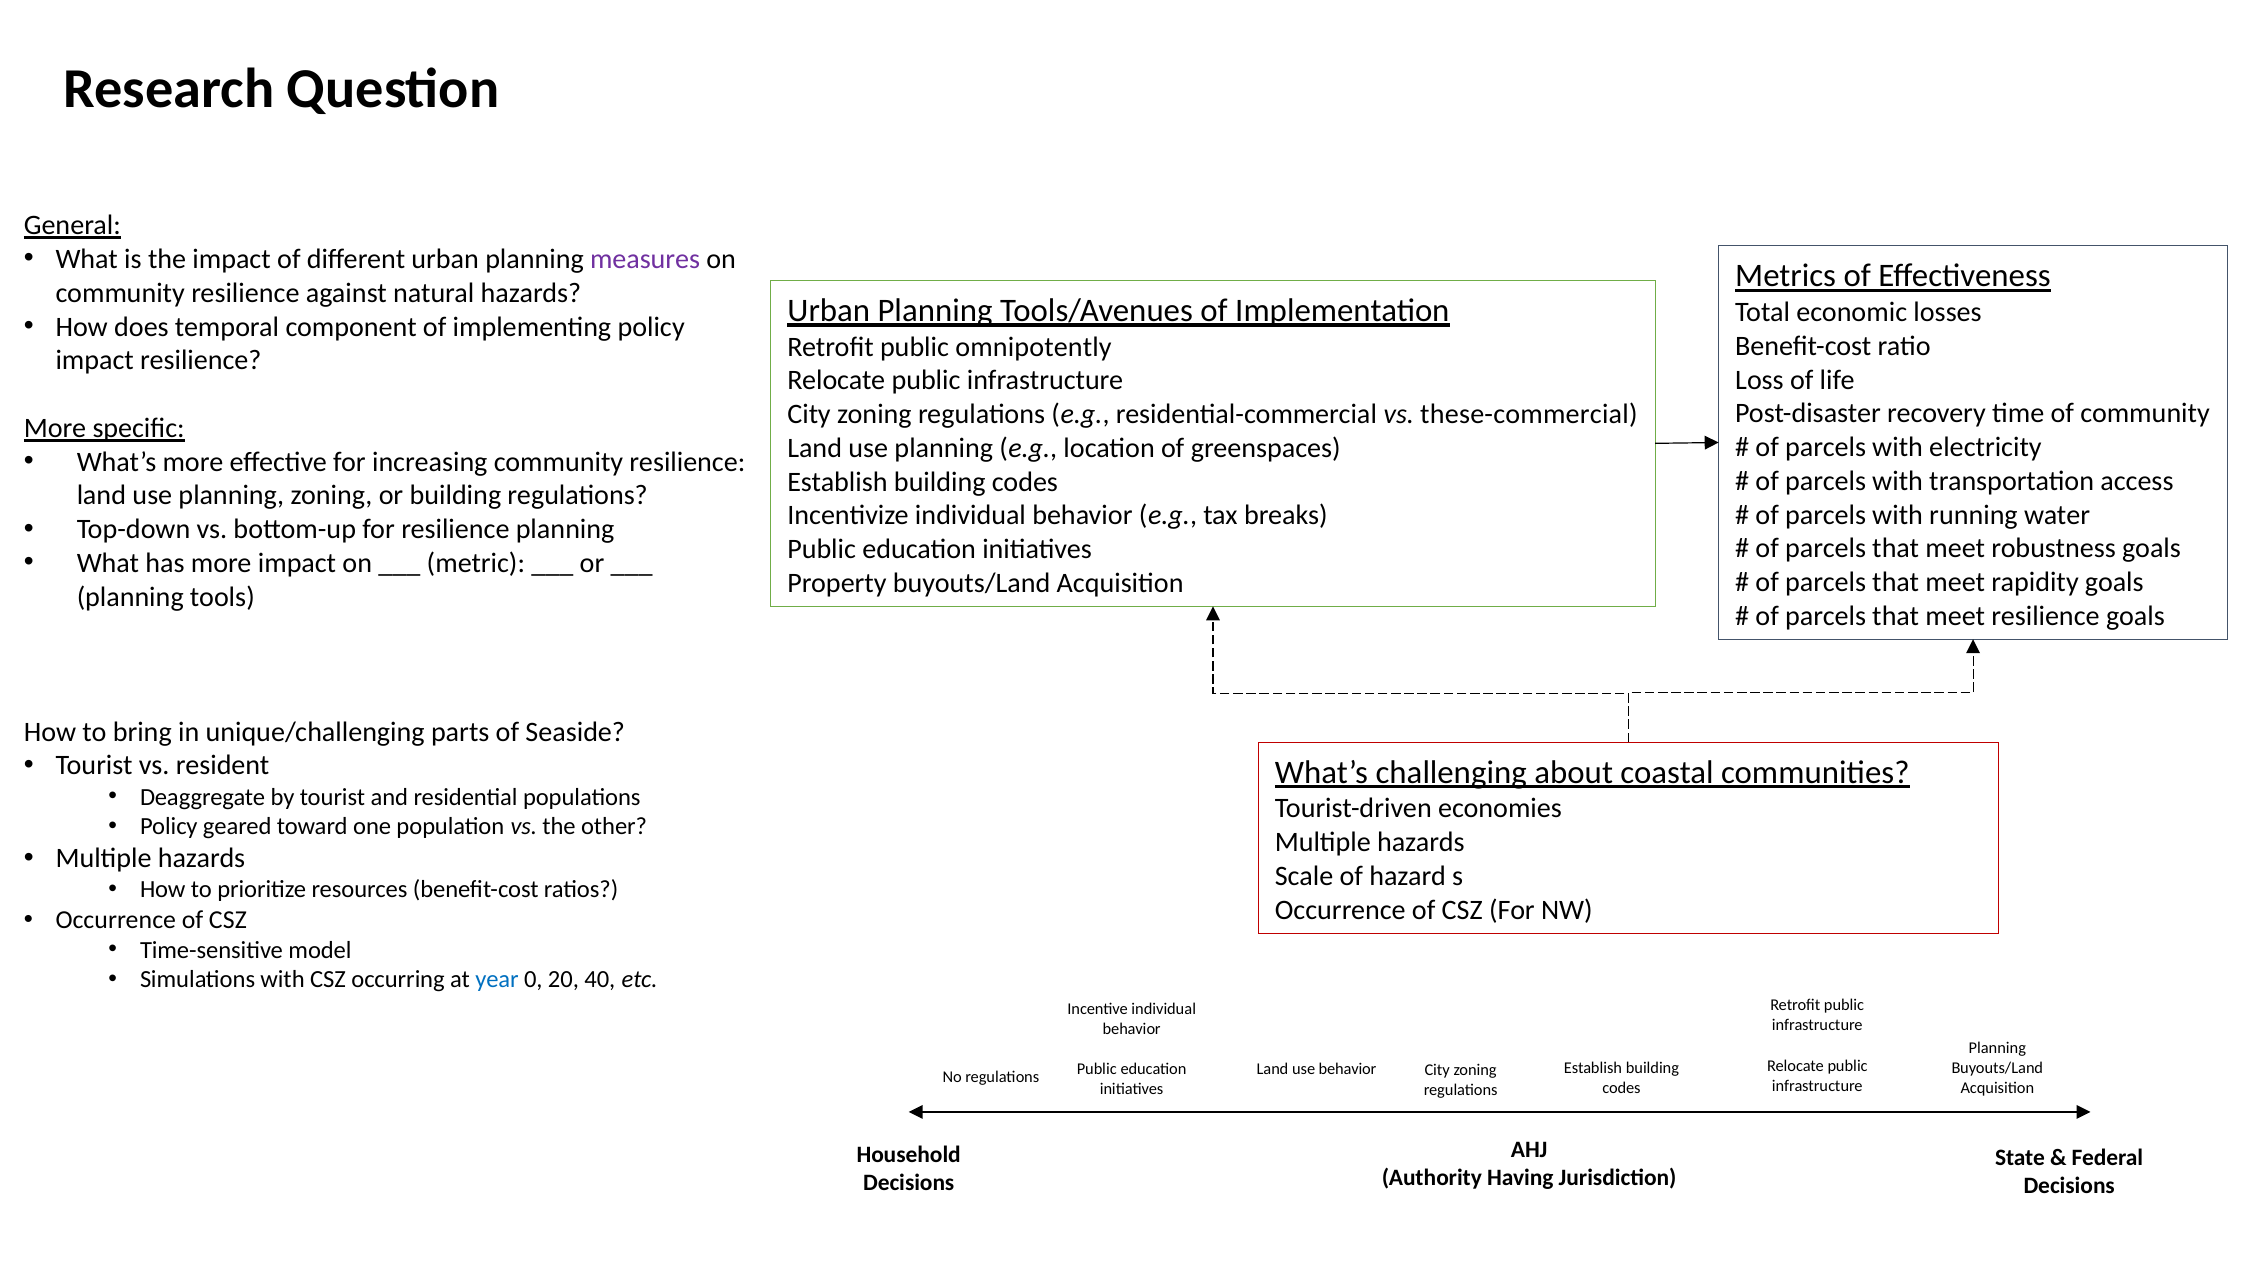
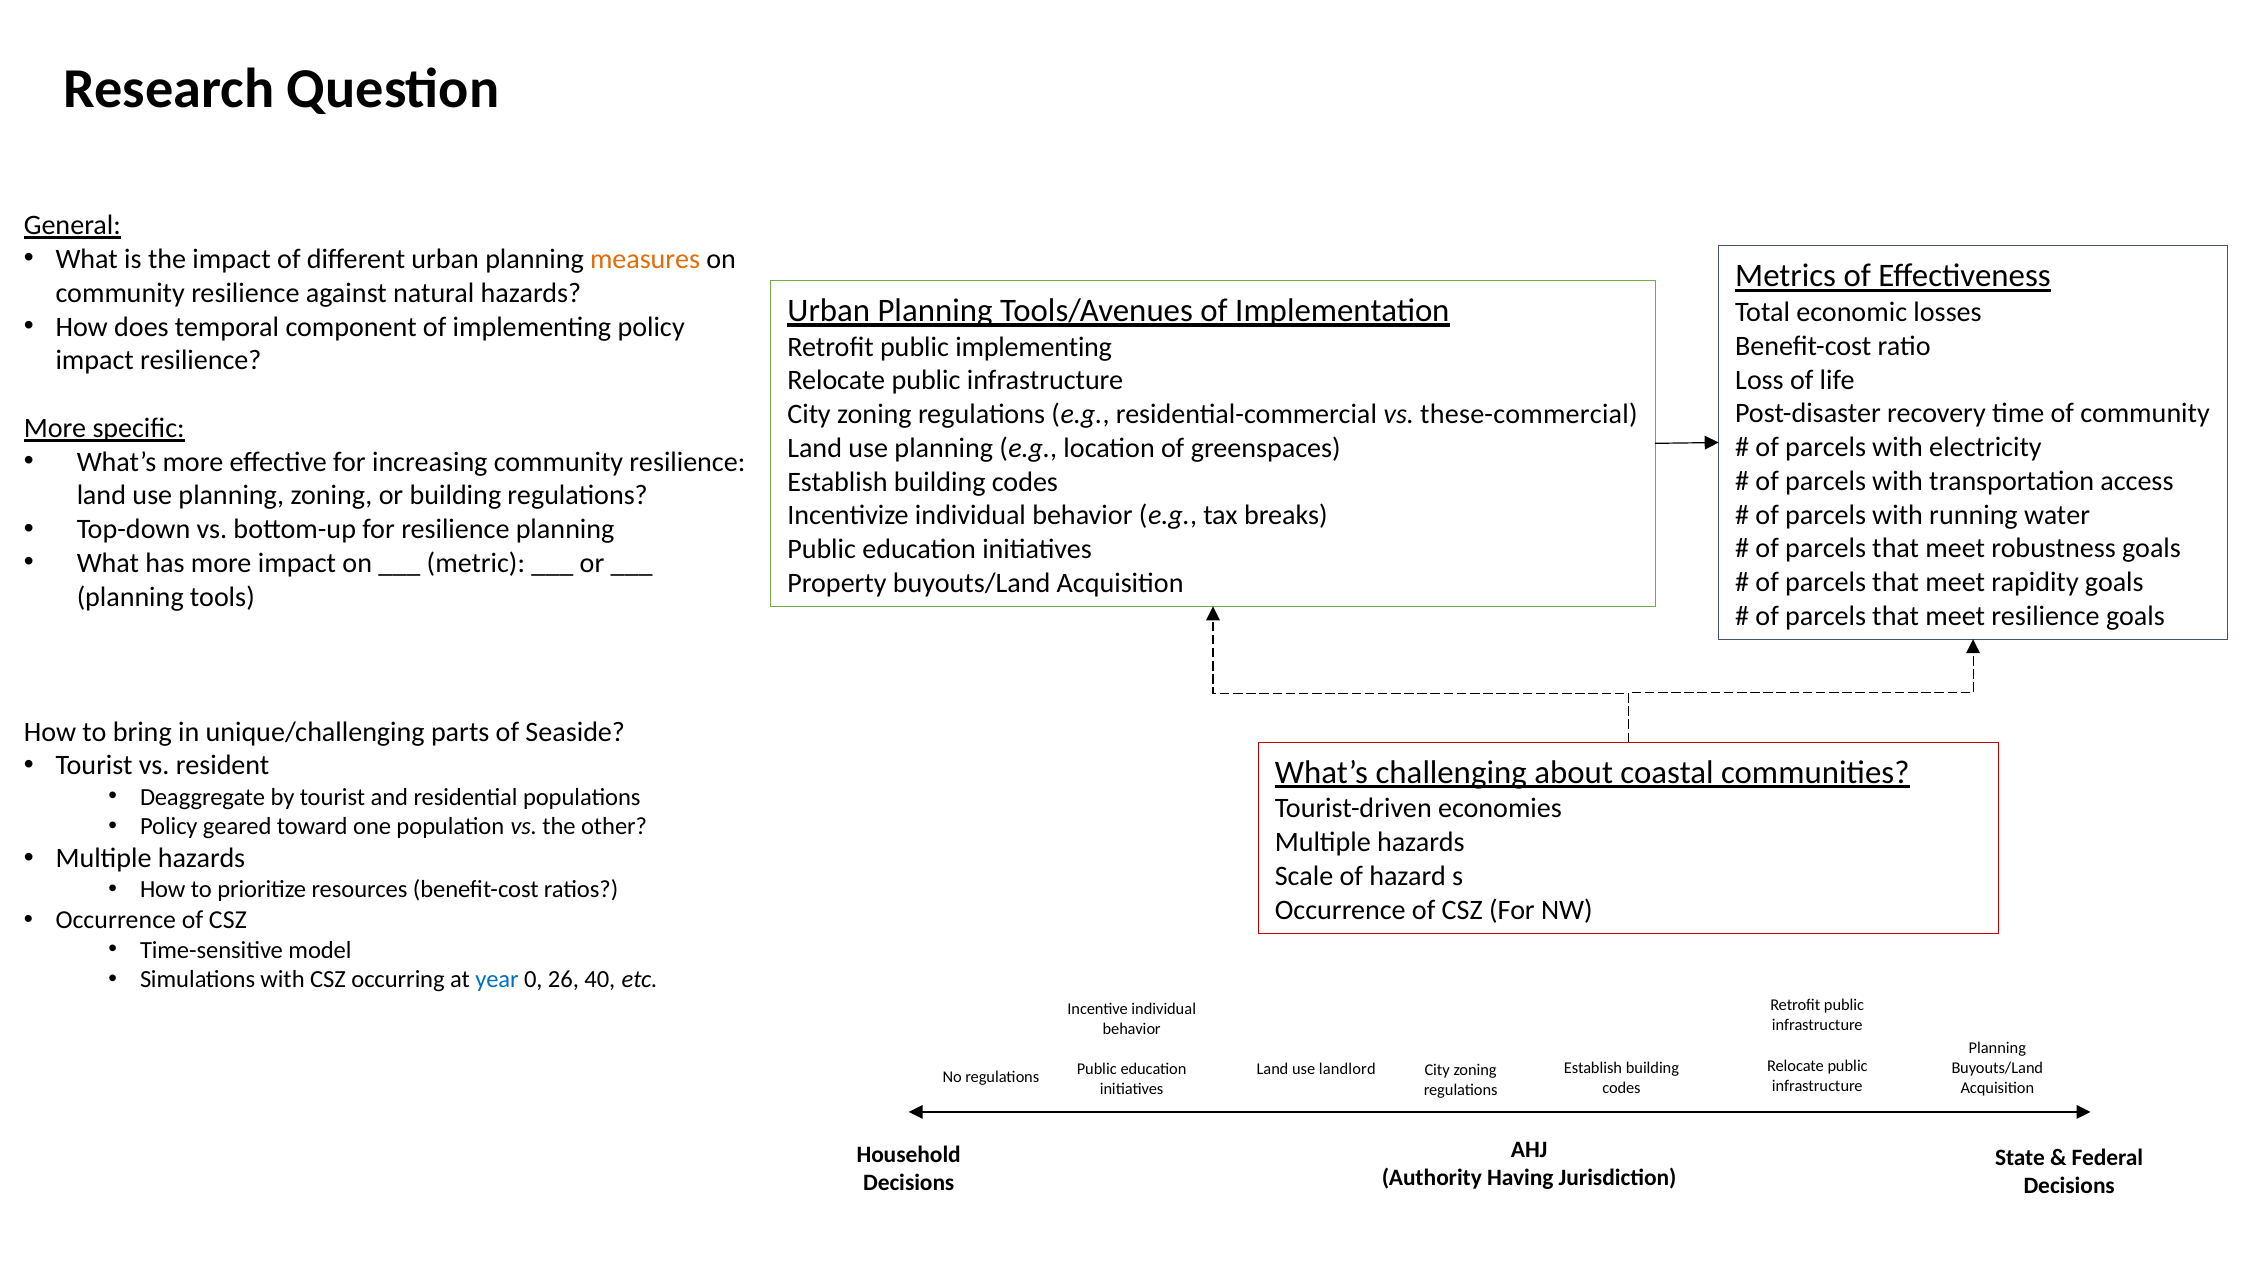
measures colour: purple -> orange (645, 259)
public omnipotently: omnipotently -> implementing (1034, 347)
20: 20 -> 26 (563, 980)
use behavior: behavior -> landlord (1347, 1069)
